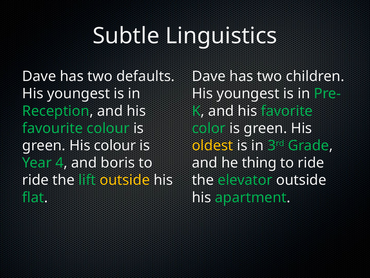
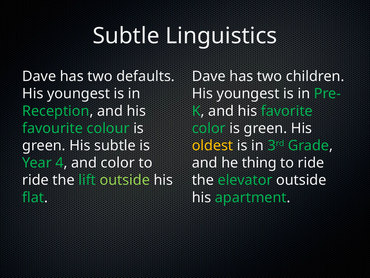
His colour: colour -> subtle (115, 145)
and boris: boris -> color (118, 163)
outside colour: yellow -> light green (125, 180)
